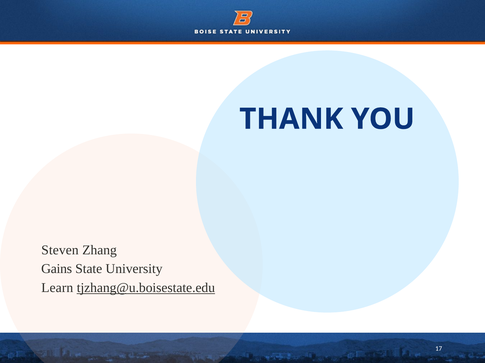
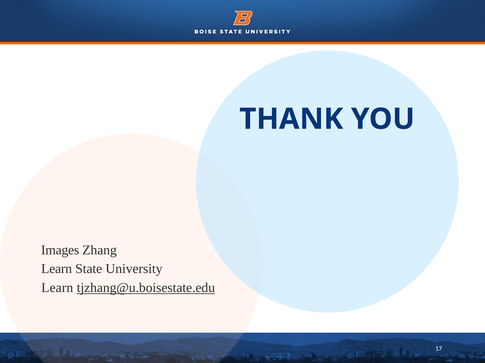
Steven: Steven -> Images (60, 251)
Gains: Gains -> Learn (57, 269)
